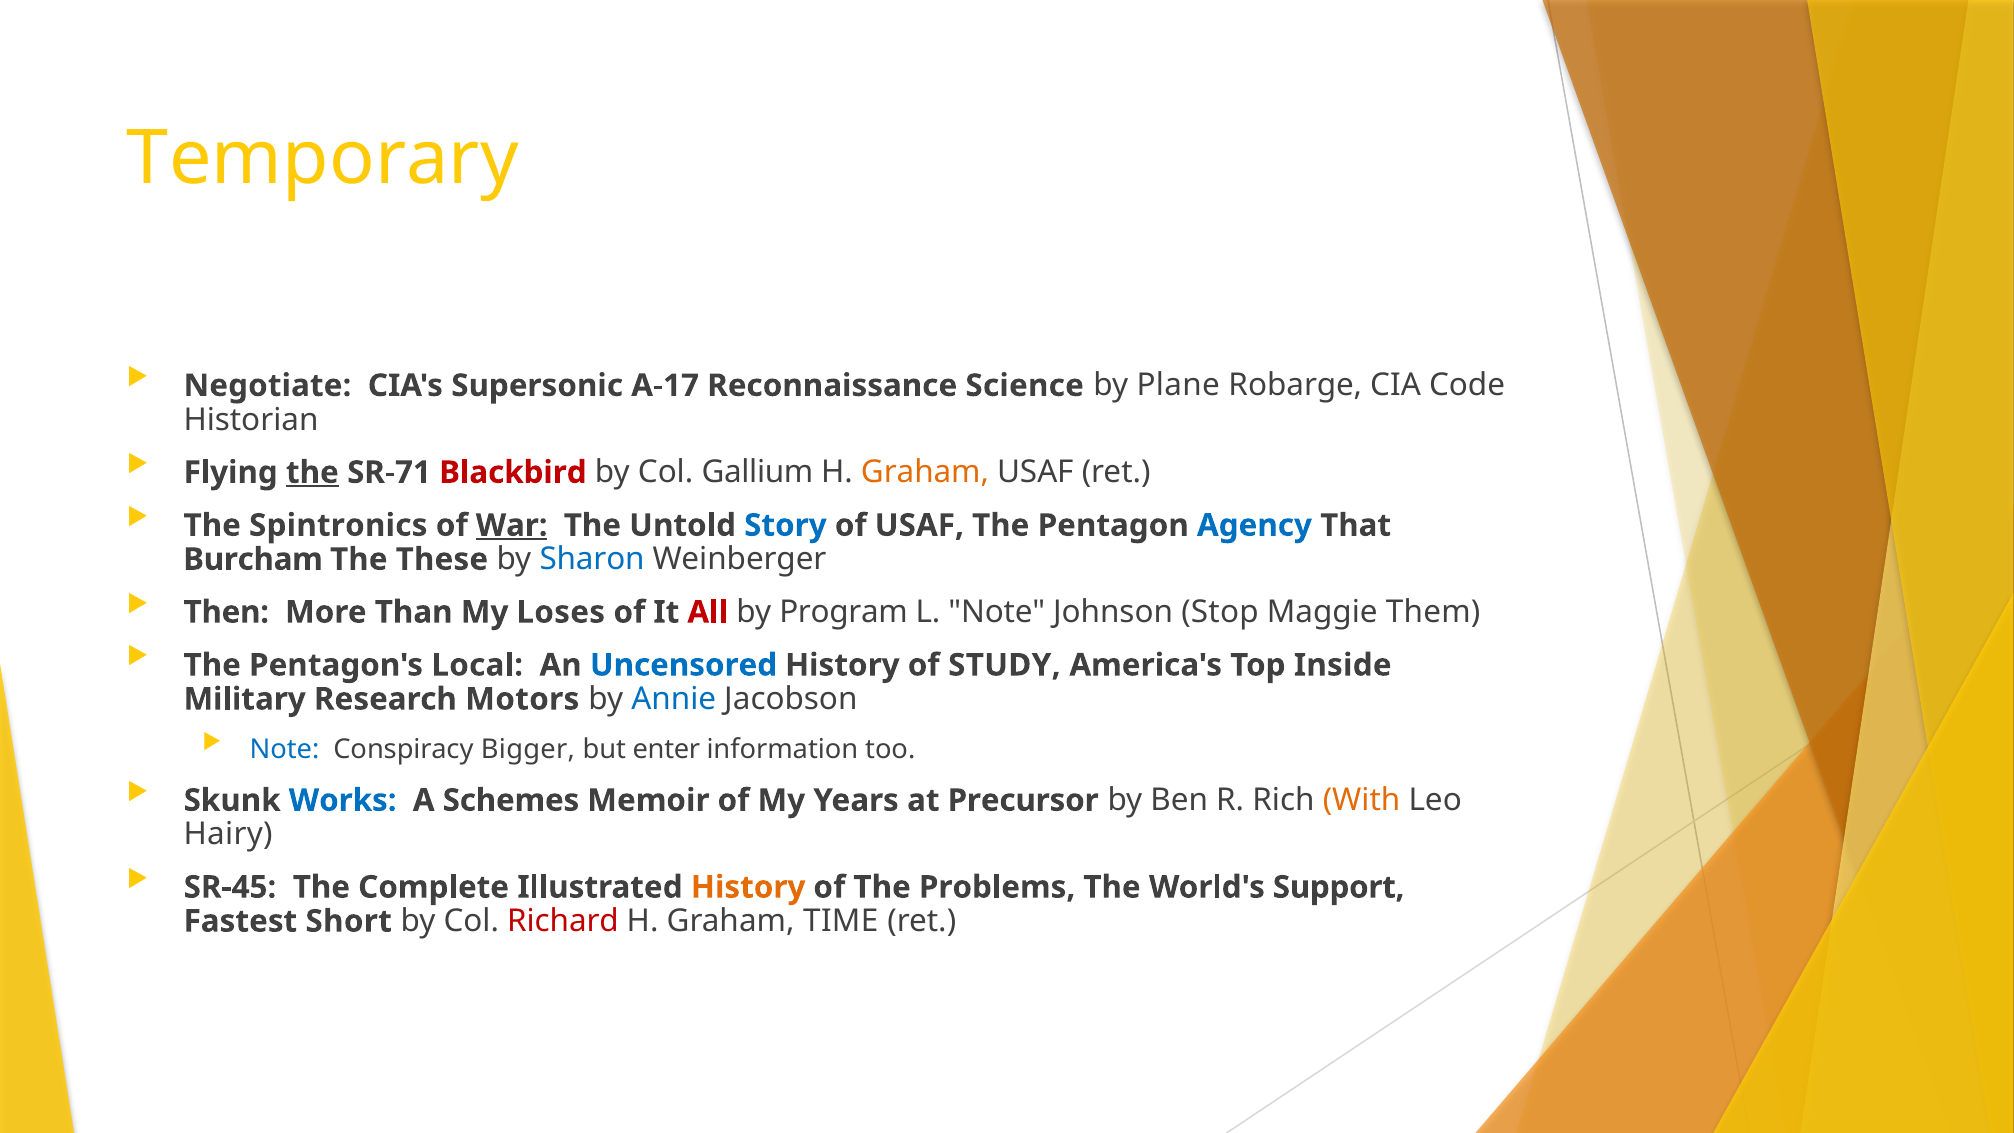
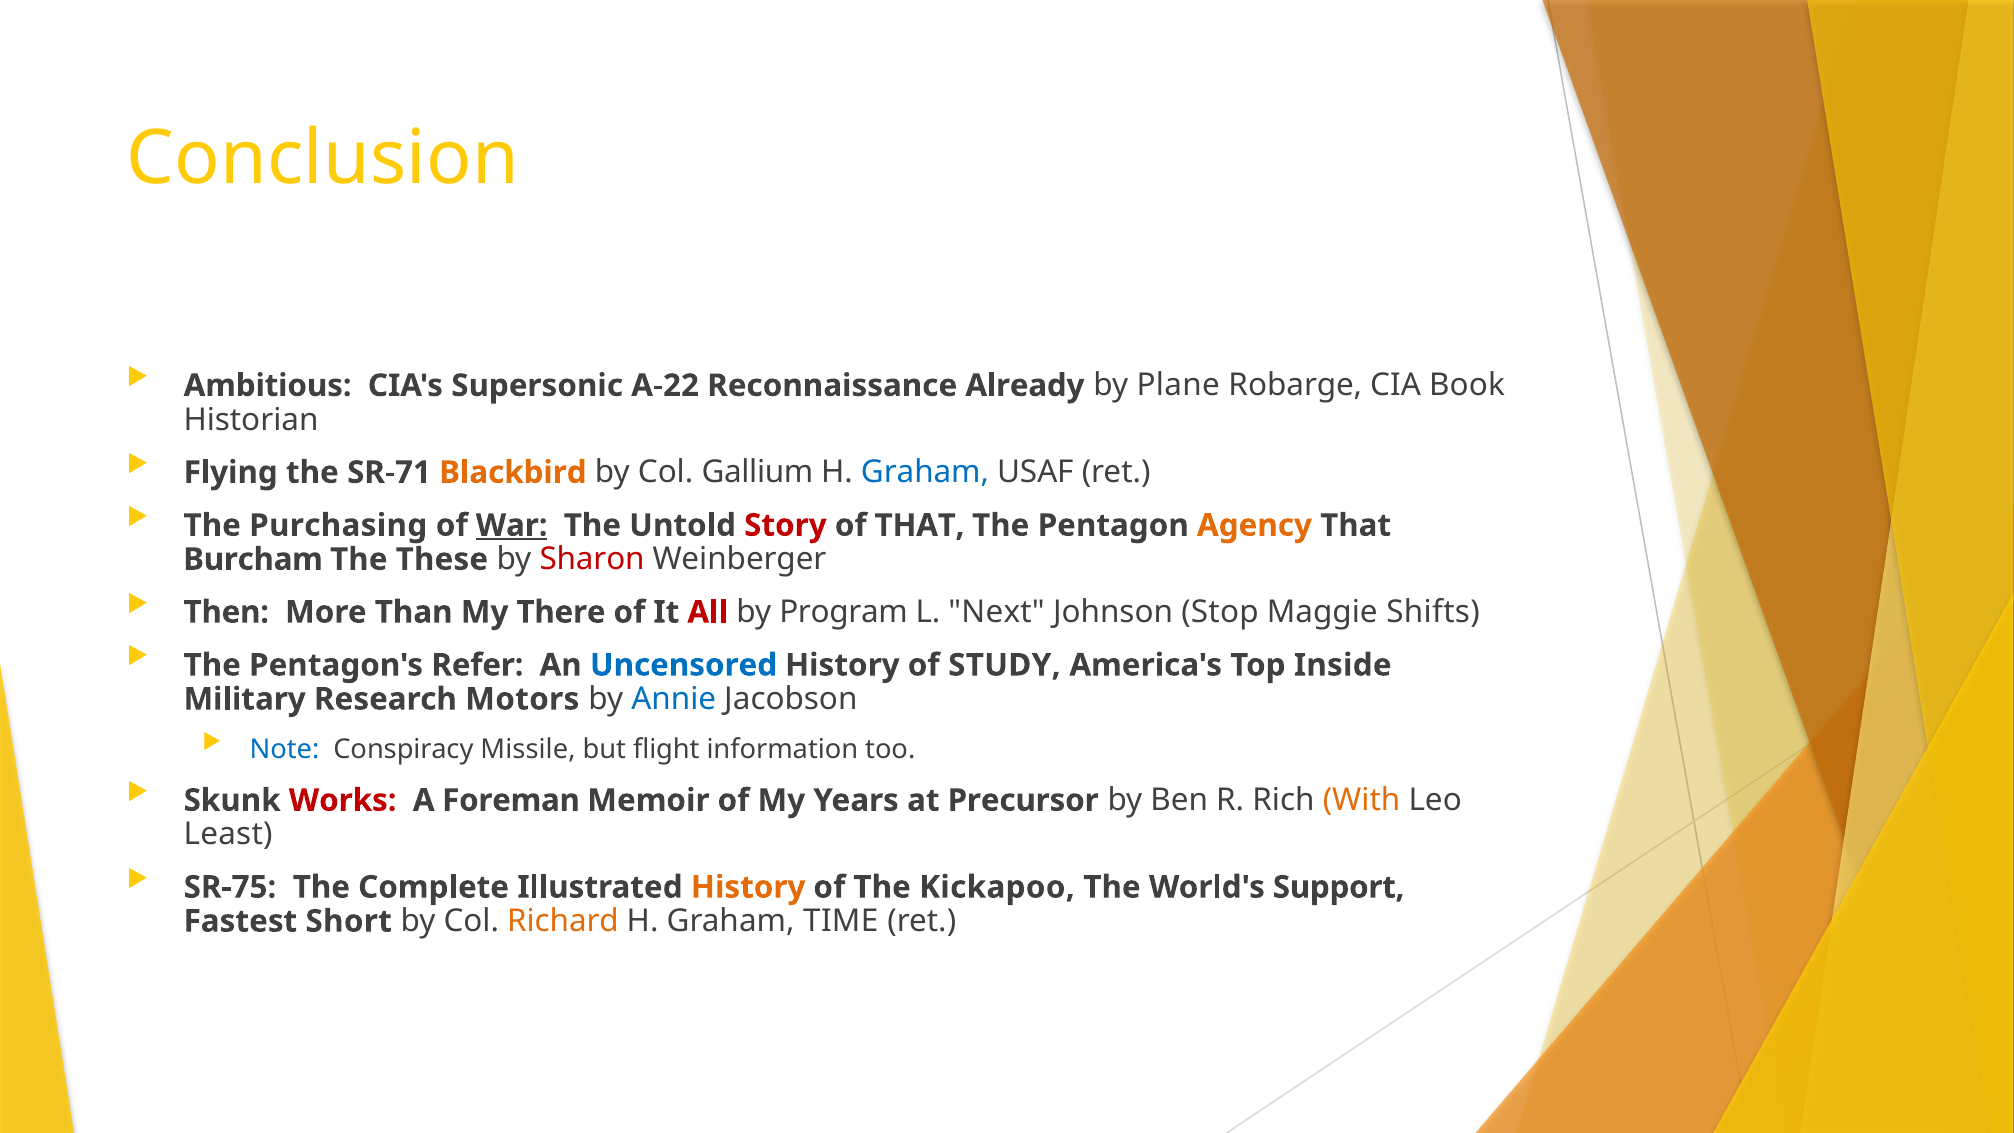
Temporary: Temporary -> Conclusion (323, 159)
Negotiate: Negotiate -> Ambitious (268, 386)
A-17: A-17 -> A-22 (665, 386)
Science: Science -> Already (1025, 386)
Code: Code -> Book (1467, 386)
the underline: present -> none (312, 472)
Blackbird colour: red -> orange (513, 472)
Graham colour: orange -> blue (925, 472)
Spintronics: Spintronics -> Purchasing (338, 525)
Story colour: blue -> red (785, 525)
of USAF: USAF -> THAT (920, 525)
Agency colour: blue -> orange (1254, 525)
Sharon colour: blue -> red (592, 559)
Loses: Loses -> There (561, 612)
L Note: Note -> Next (997, 612)
Them: Them -> Shifts (1433, 612)
Local: Local -> Refer (477, 665)
Bigger: Bigger -> Missile (528, 749)
enter: enter -> flight (666, 749)
Works colour: blue -> red (343, 800)
Schemes: Schemes -> Foreman (511, 800)
Hairy: Hairy -> Least (228, 834)
SR-45: SR-45 -> SR-75 (230, 887)
Problems: Problems -> Kickapoo (997, 887)
Richard colour: red -> orange (563, 921)
